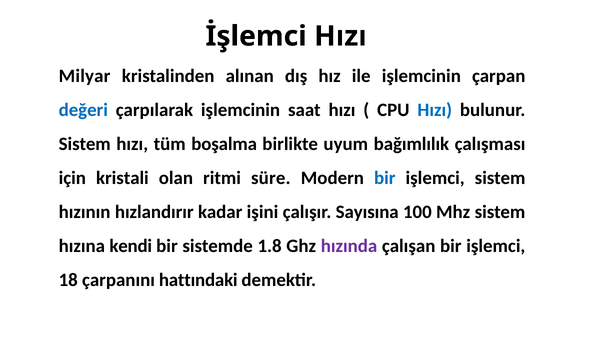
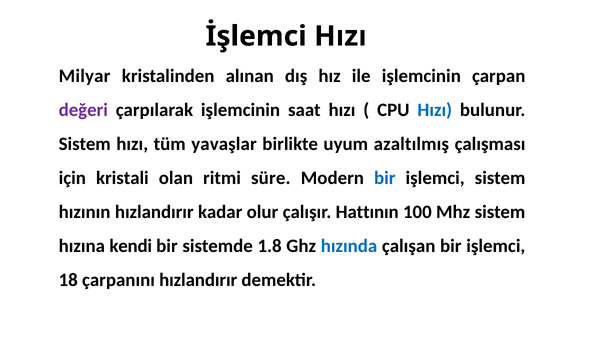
değeri colour: blue -> purple (83, 110)
boşalma: boşalma -> yavaşlar (224, 144)
bağımlılık: bağımlılık -> azaltılmış (411, 144)
işini: işini -> olur (263, 212)
Sayısına: Sayısına -> Hattının (367, 212)
hızında colour: purple -> blue (349, 246)
çarpanını hattındaki: hattındaki -> hızlandırır (198, 280)
